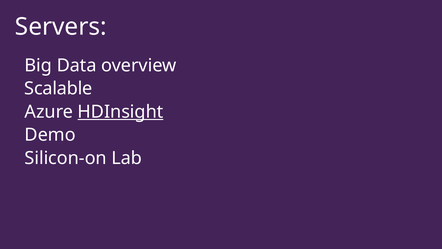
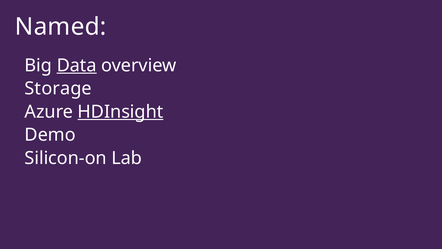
Servers: Servers -> Named (61, 27)
Data underline: none -> present (77, 65)
Scalable: Scalable -> Storage (58, 88)
